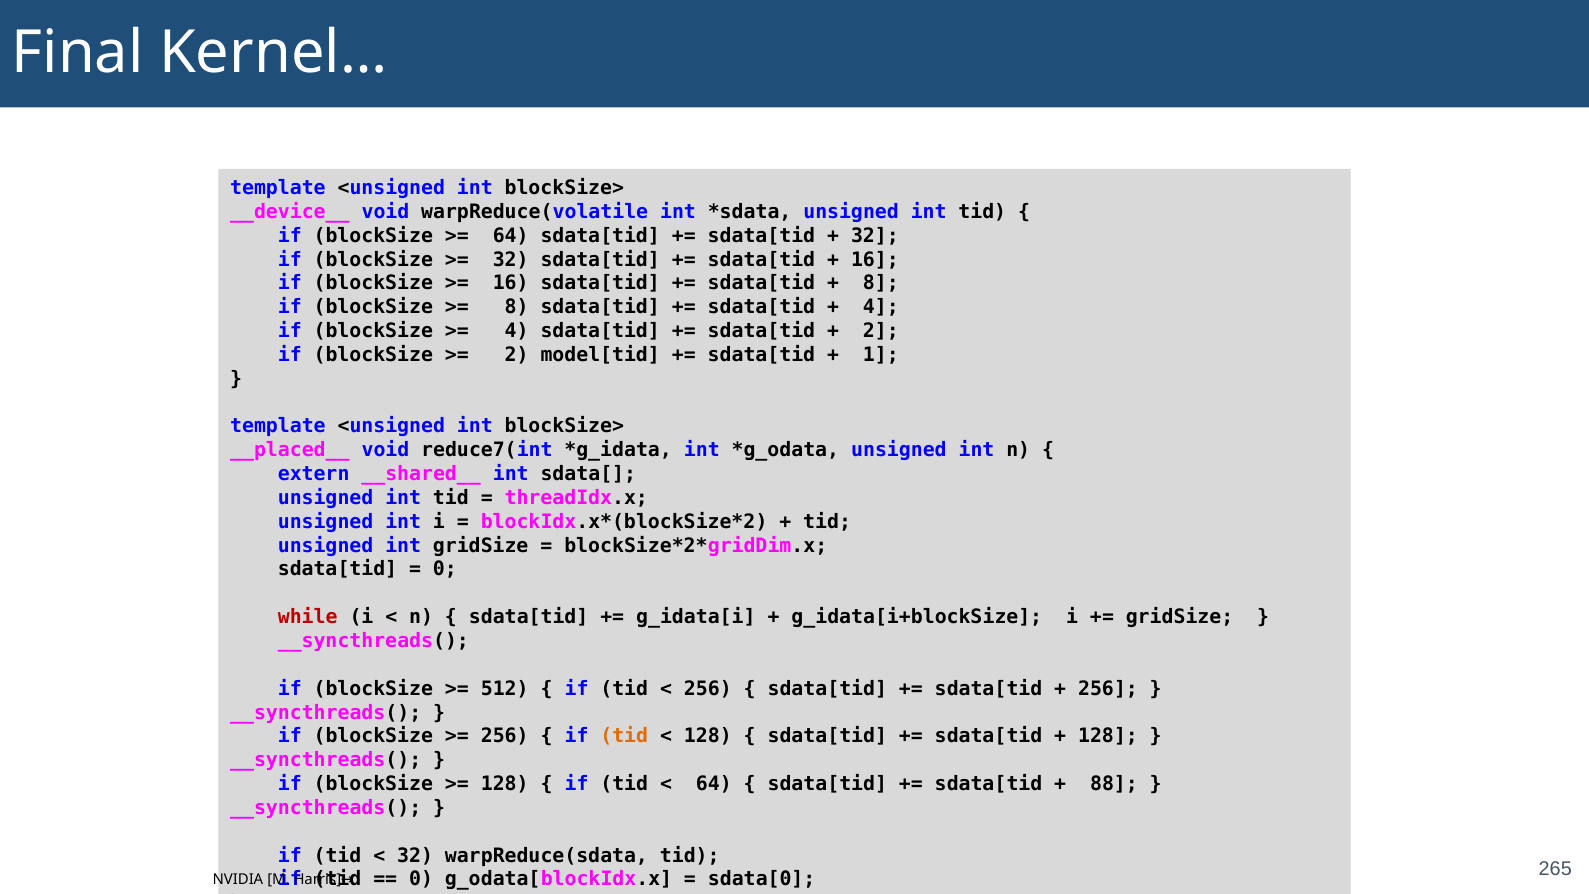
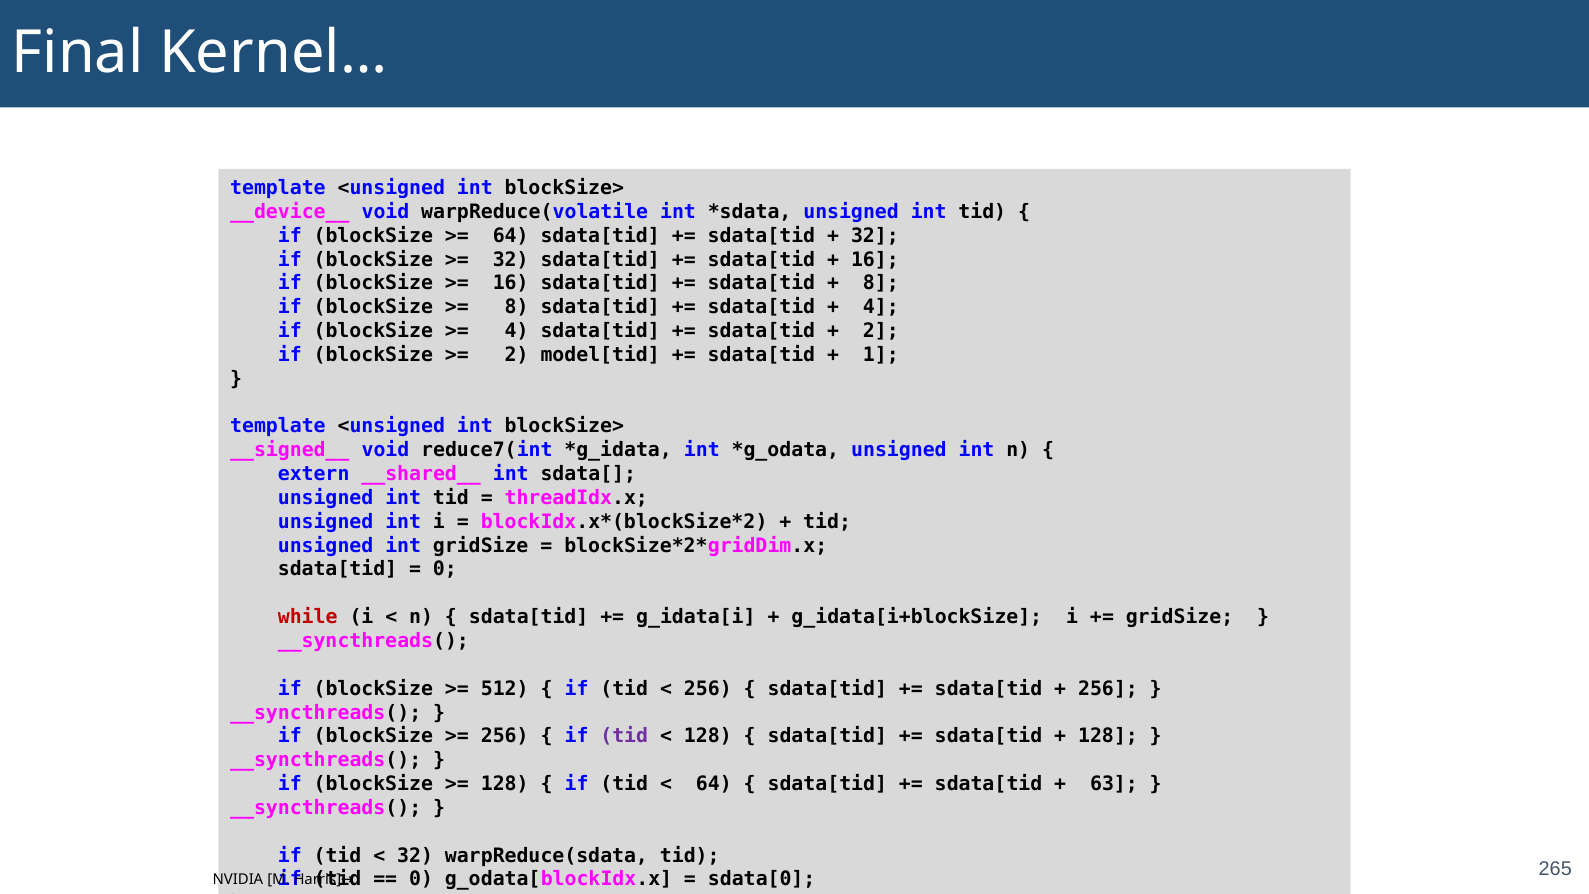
__placed__: __placed__ -> __signed__ (290, 450)
tid colour: orange -> purple (624, 736)
88: 88 -> 63 (1114, 784)
